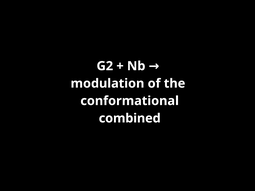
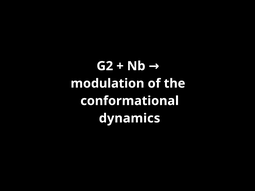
combined: combined -> dynamics (130, 118)
